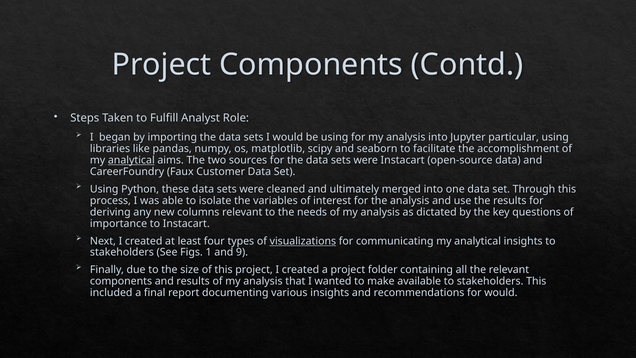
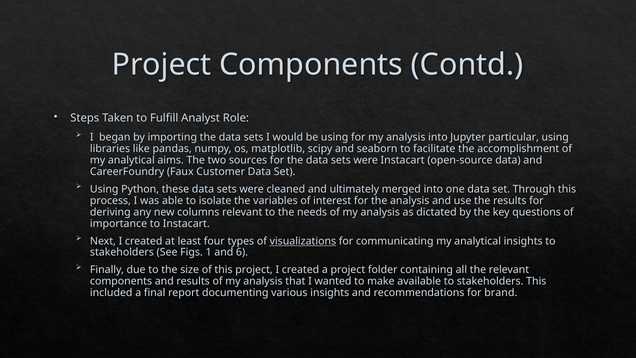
analytical underline: present -> none (131, 160)
9: 9 -> 6 (242, 252)
for would: would -> brand (501, 293)
